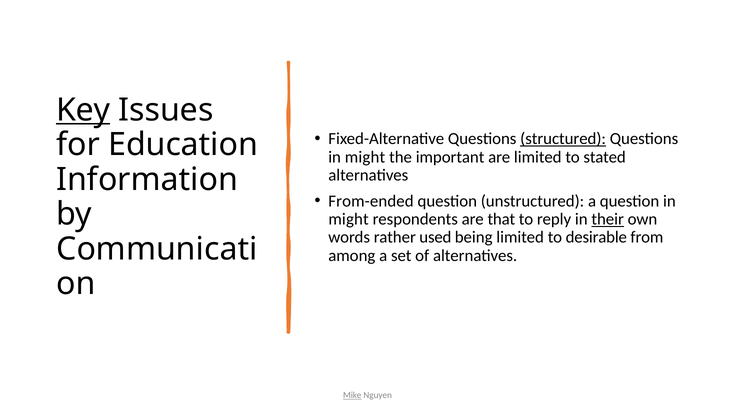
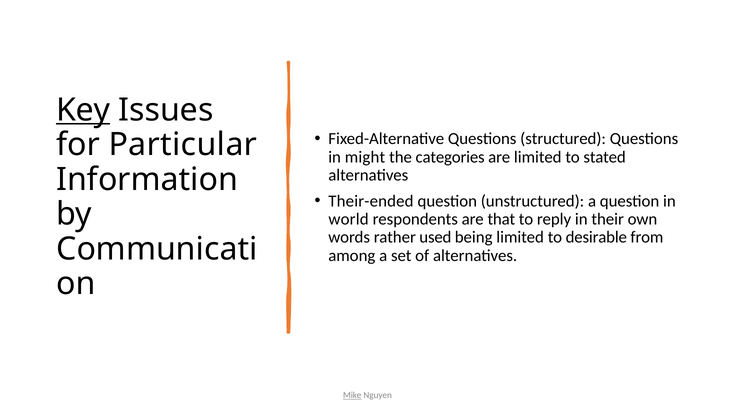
structured underline: present -> none (563, 139)
Education: Education -> Particular (183, 144)
important: important -> categories (450, 157)
From-ended: From-ended -> Their-ended (371, 201)
might: might -> world (349, 219)
their underline: present -> none (608, 219)
